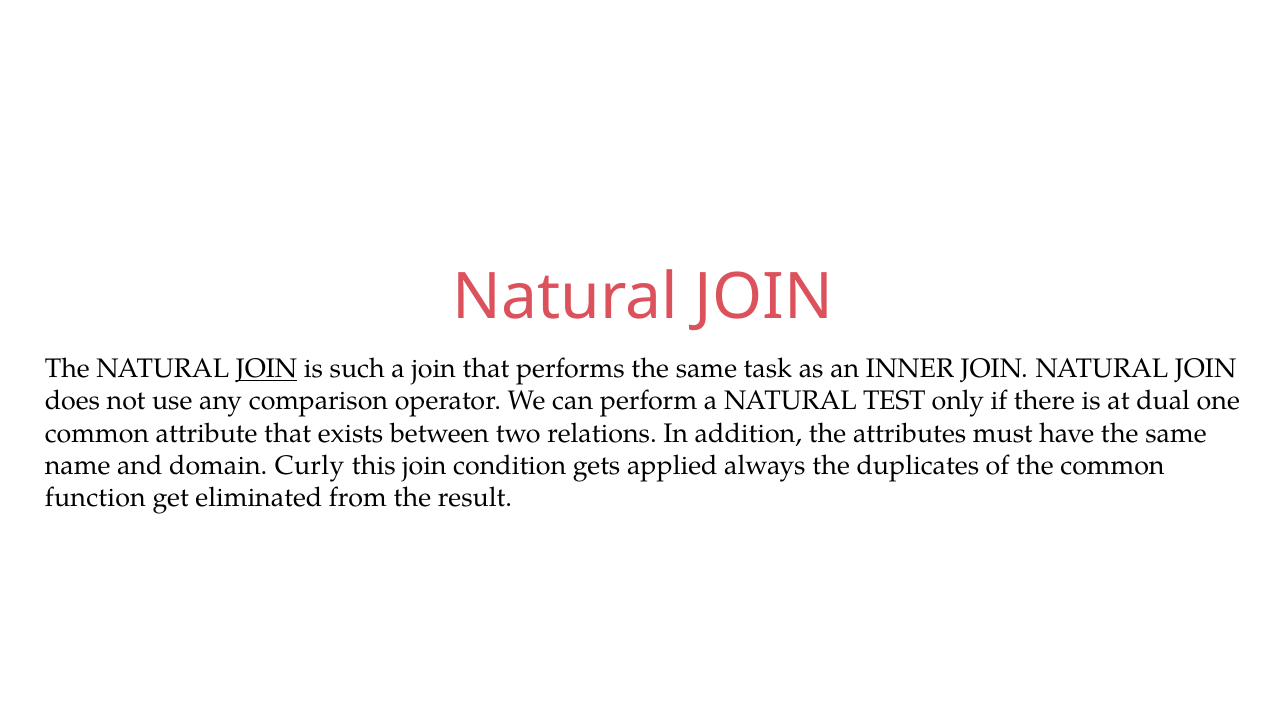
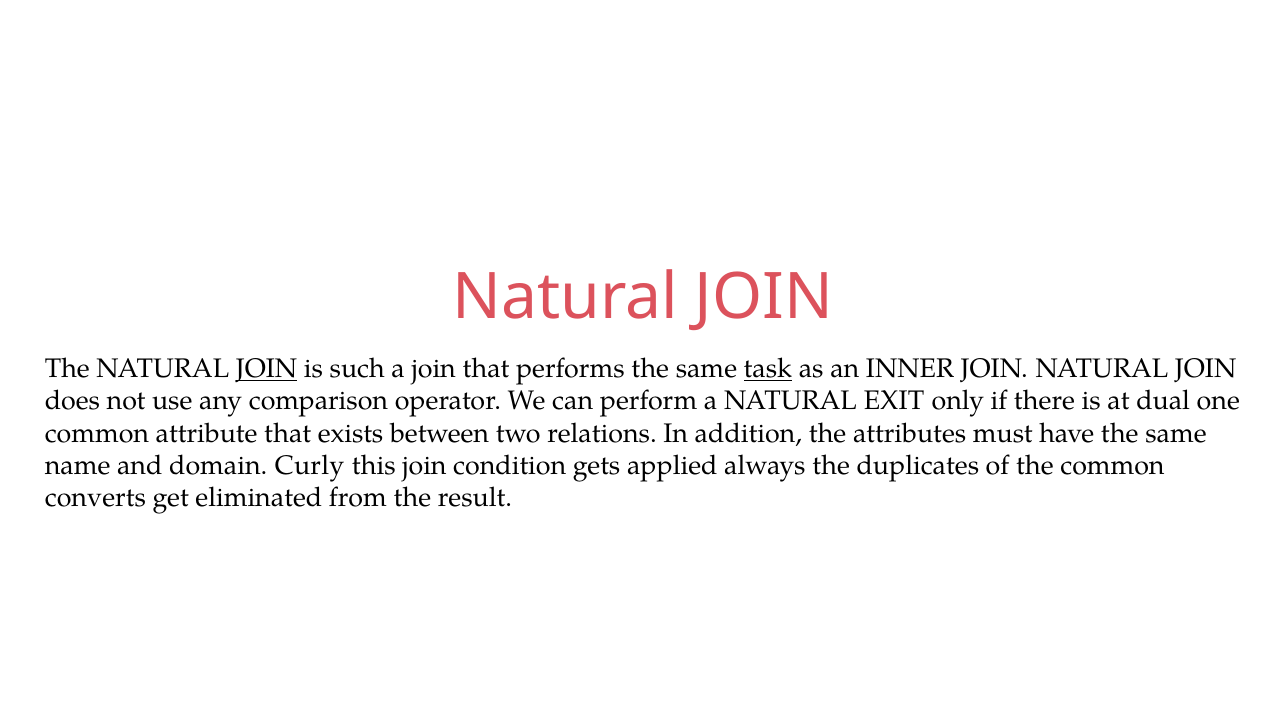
task underline: none -> present (768, 369)
TEST: TEST -> EXIT (894, 401)
function: function -> converts (95, 498)
